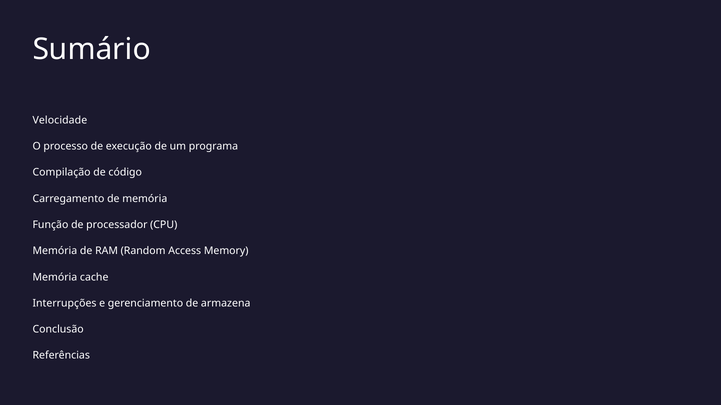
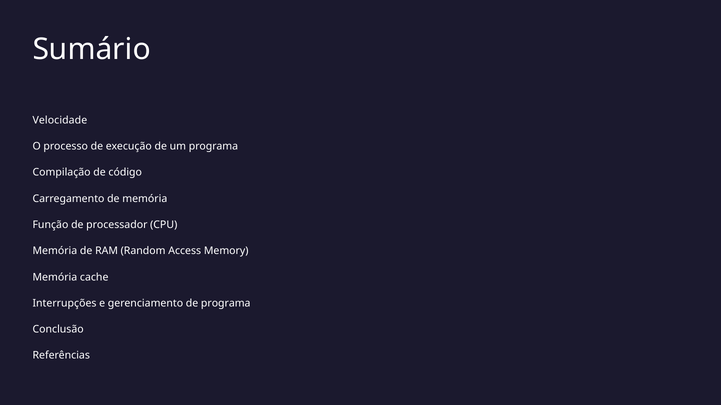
de armazena: armazena -> programa (226, 304)
